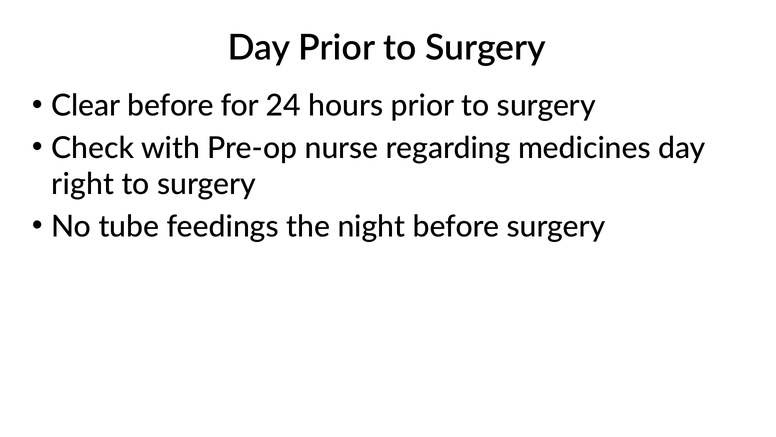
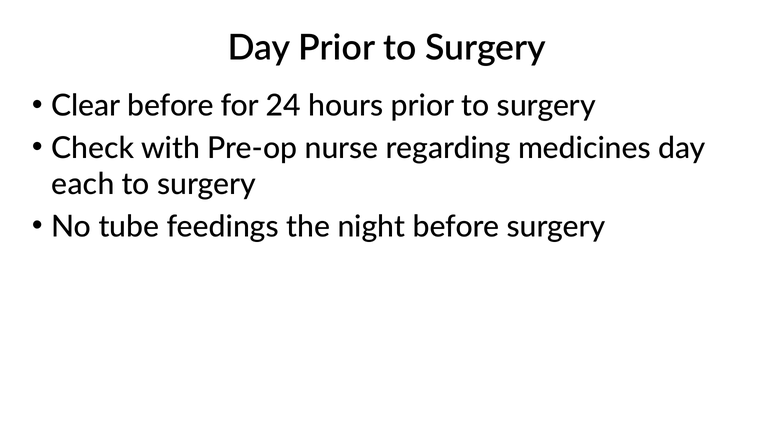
right: right -> each (83, 184)
